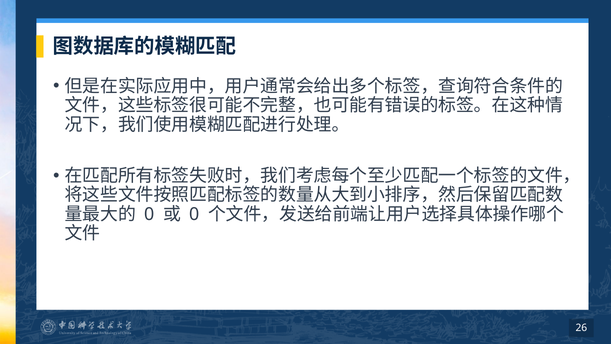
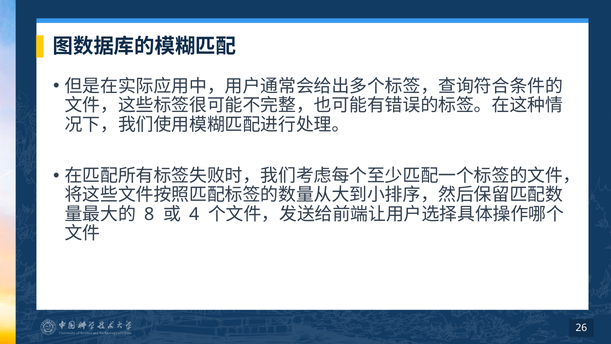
0: 0 -> 8 (149, 214)
0: 0 -> 4 (194, 214)
